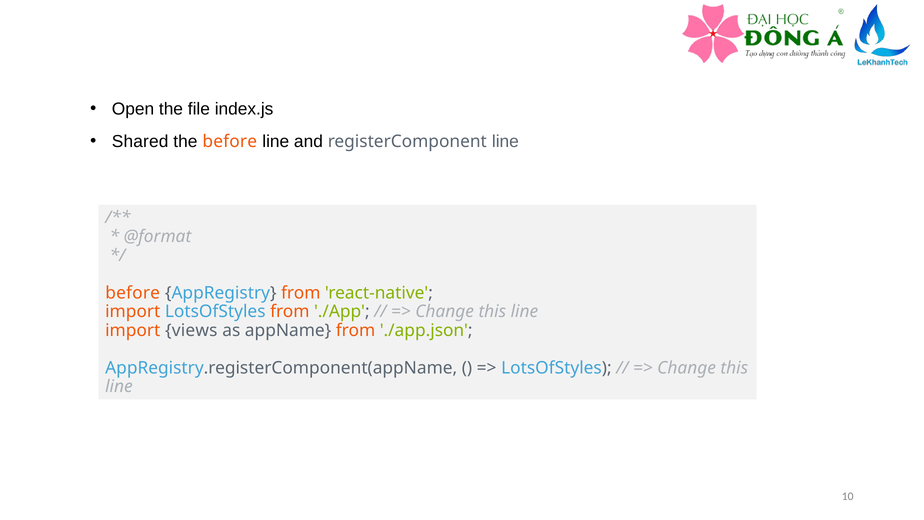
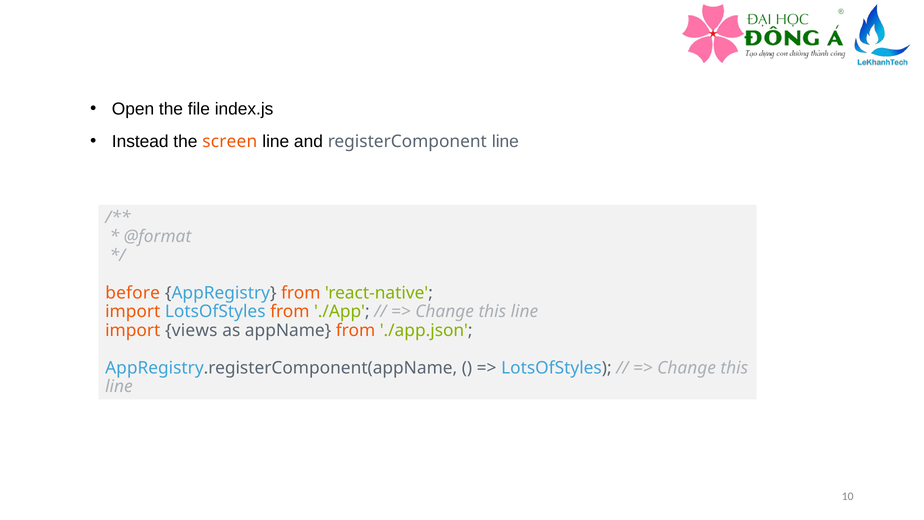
Shared: Shared -> Instead (140, 141)
the before: before -> screen (230, 141)
